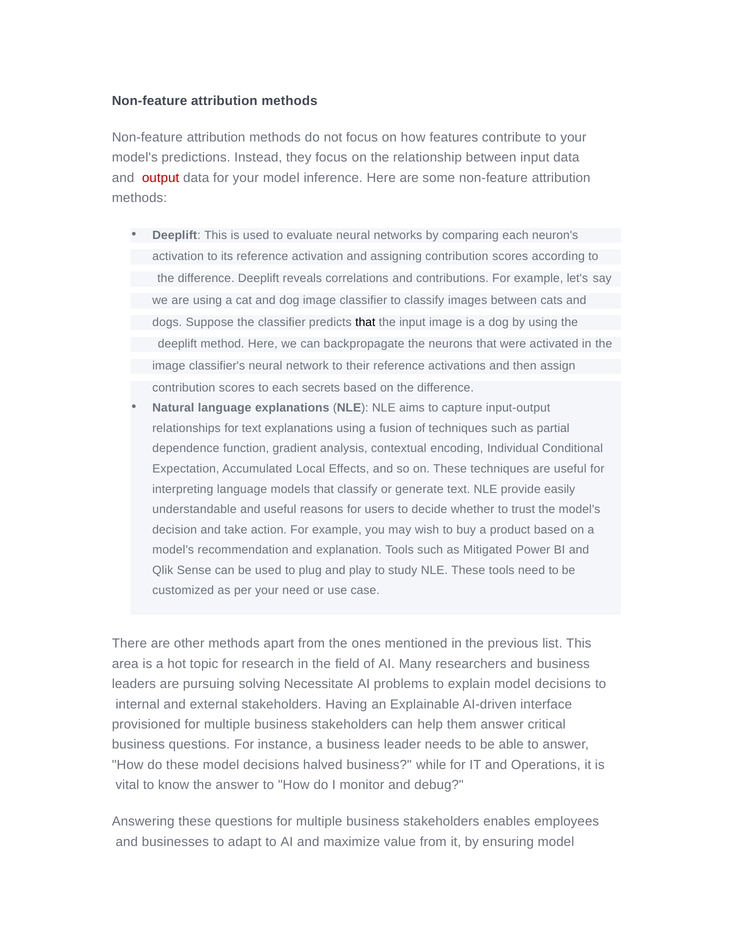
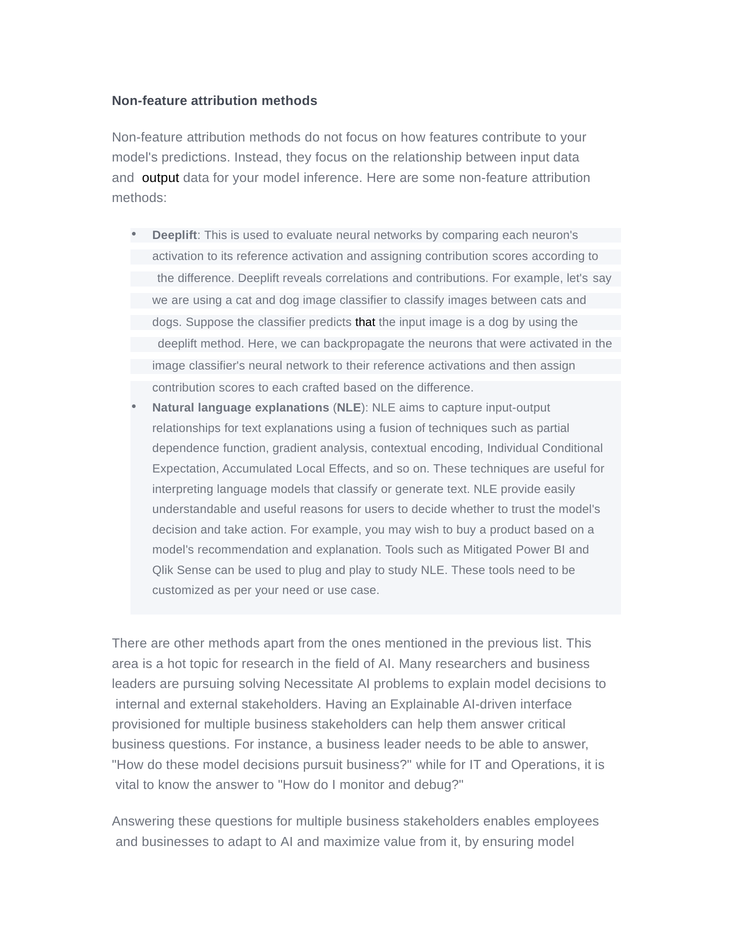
output colour: red -> black (161, 178)
secrets: secrets -> crafted (321, 388)
halved: halved -> pursuit (323, 765)
